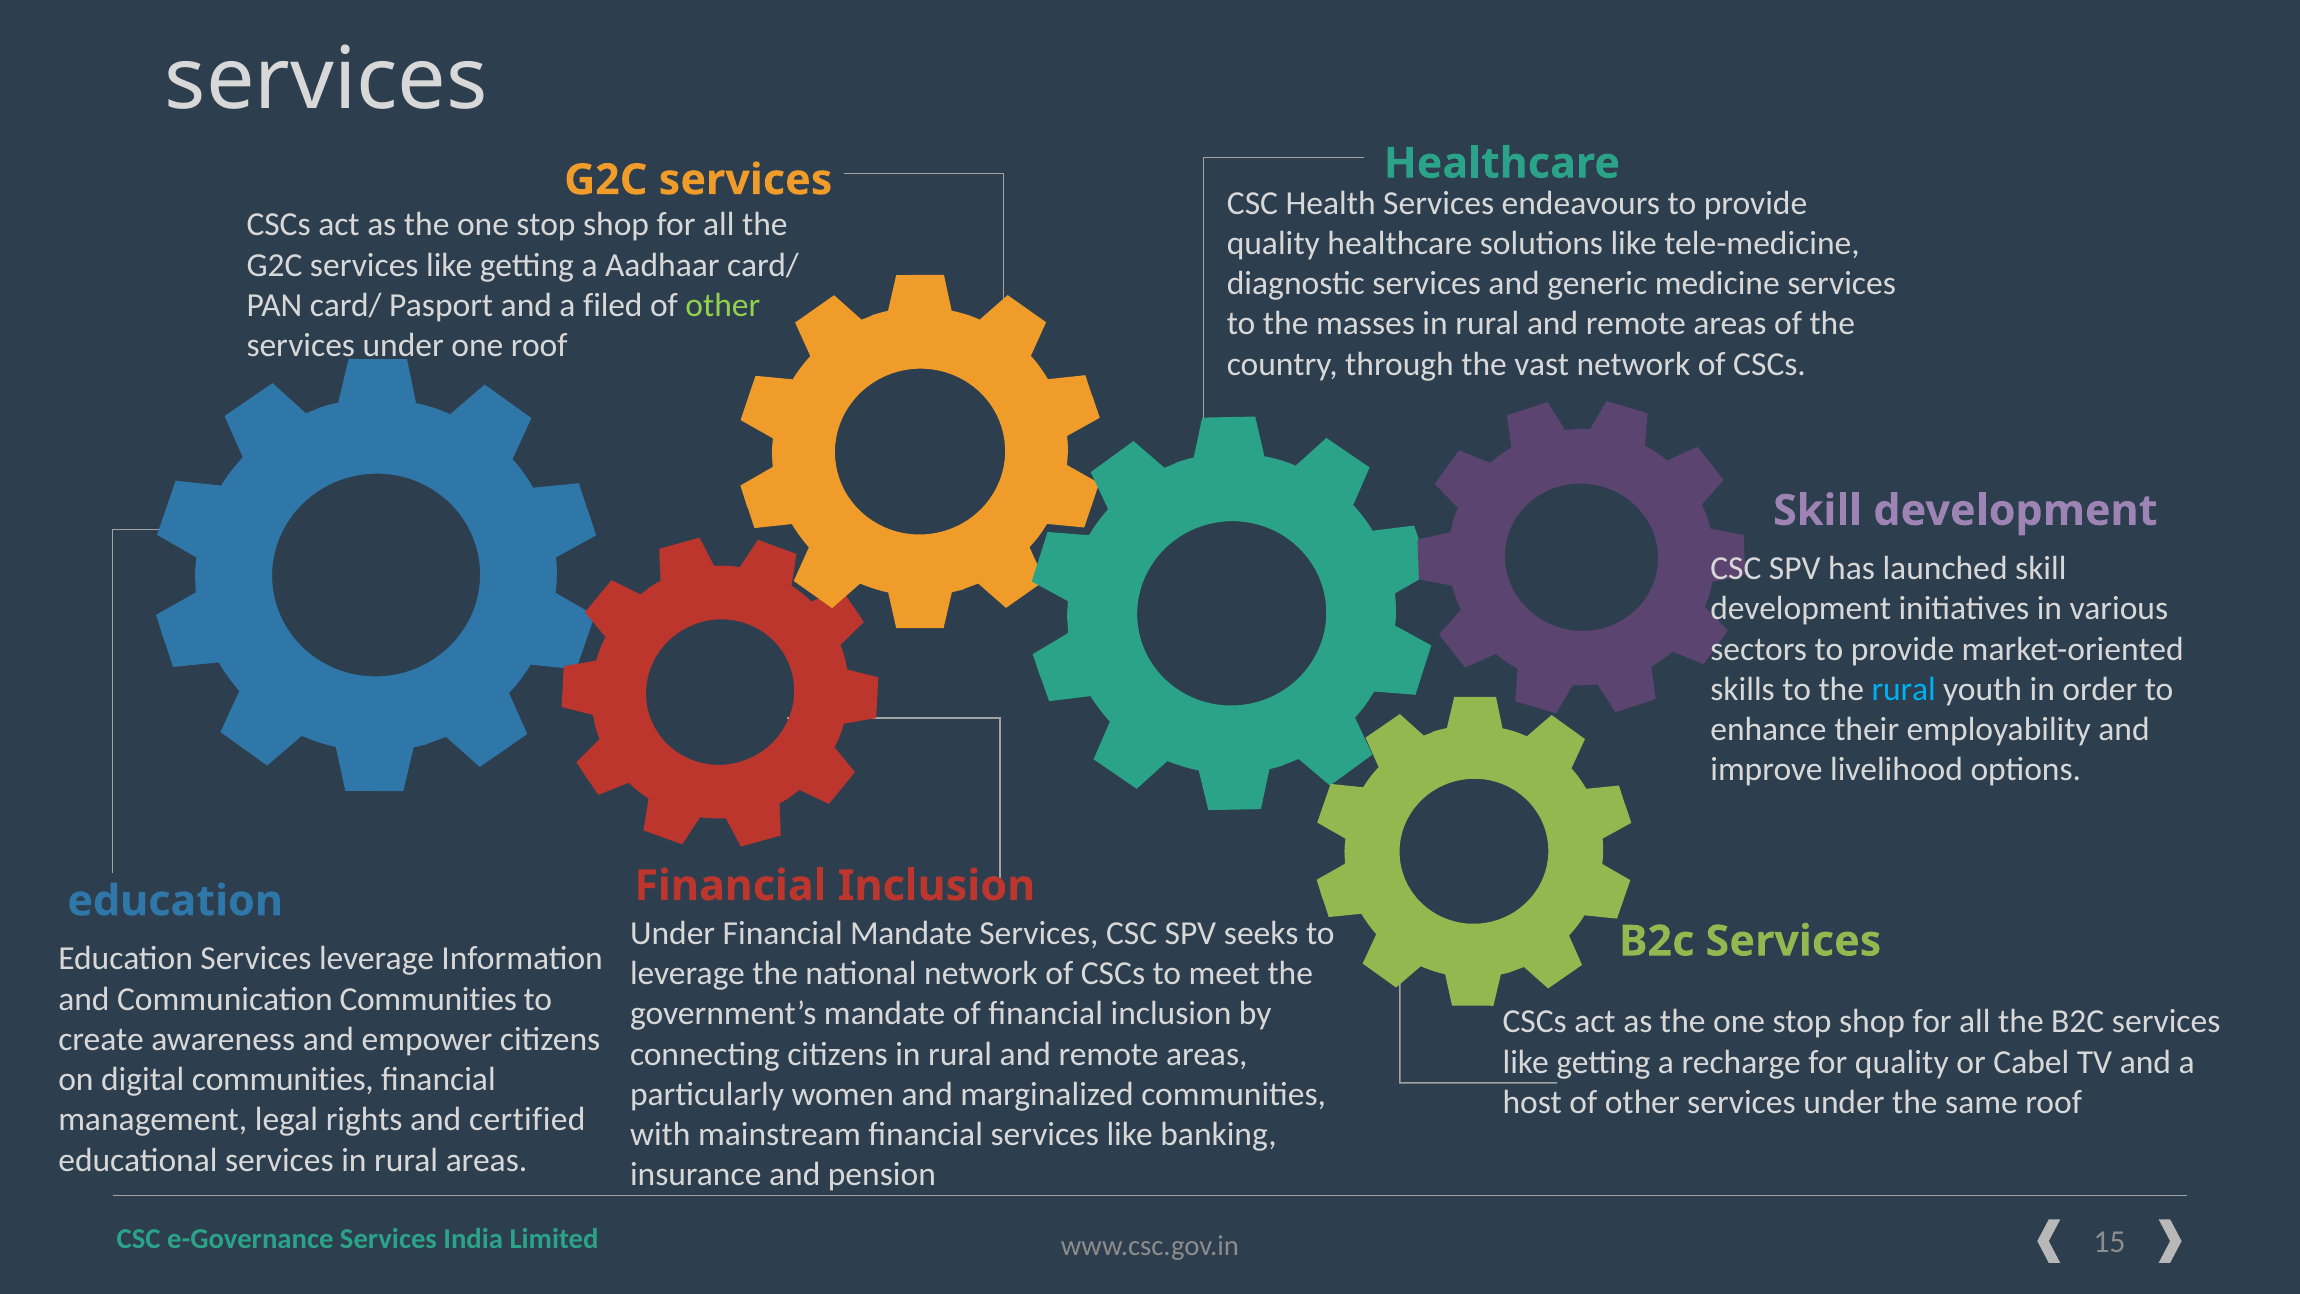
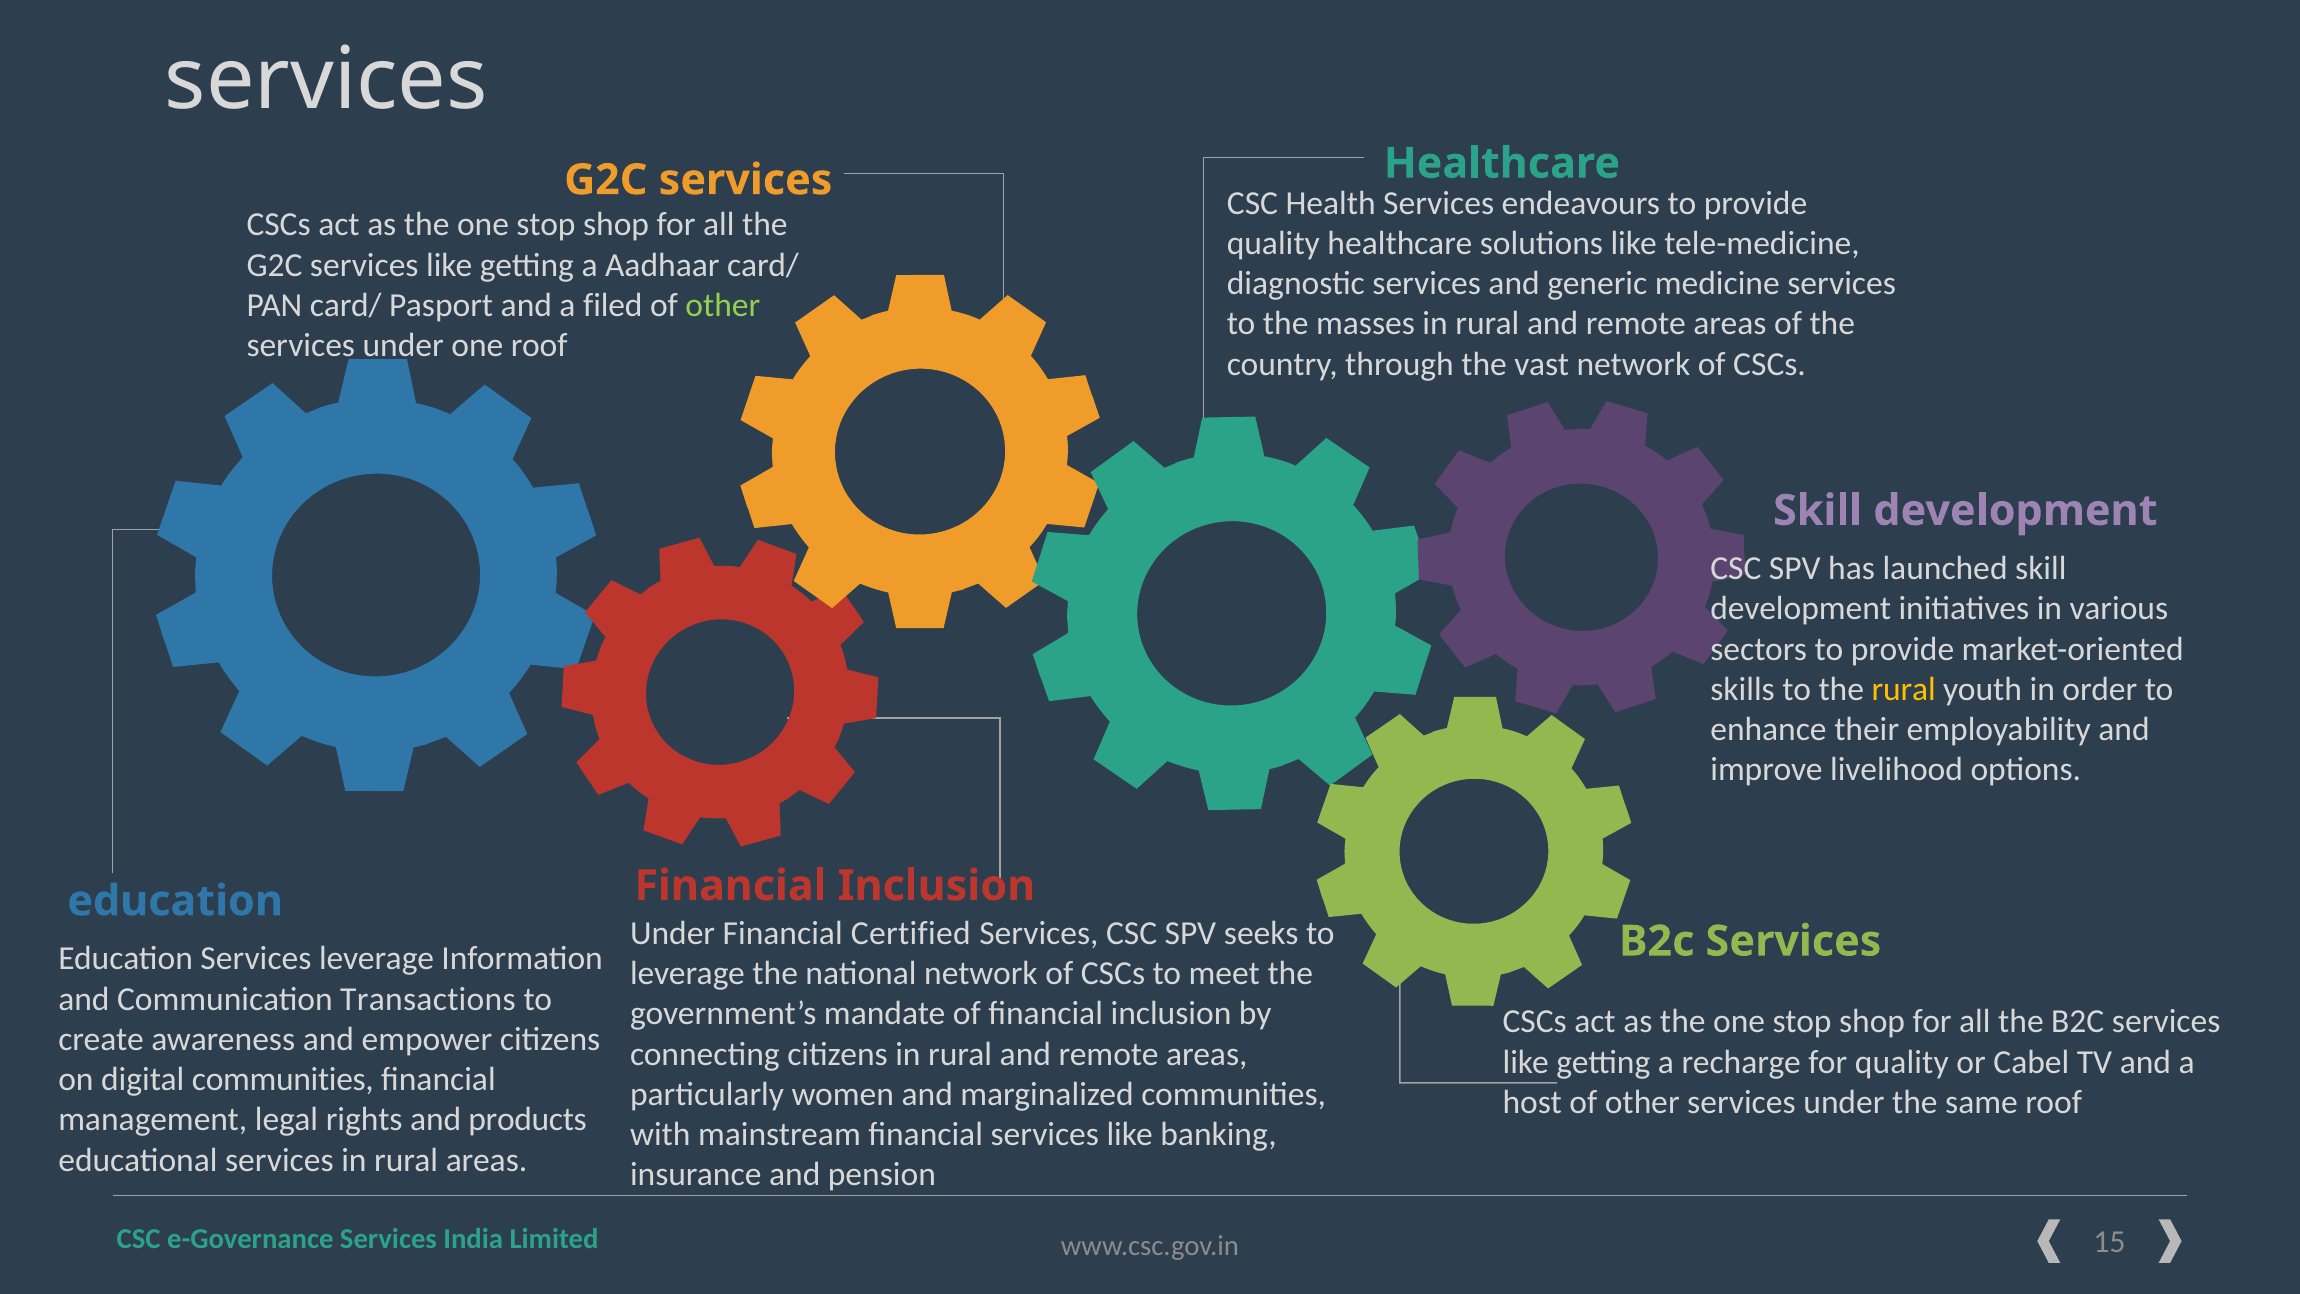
rural colour: light blue -> yellow (1904, 689)
Financial Mandate: Mandate -> Certified (911, 933)
Communication Communities: Communities -> Transactions (428, 999)
certified: certified -> products (528, 1120)
